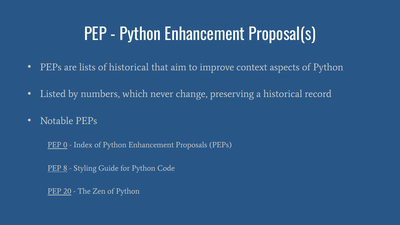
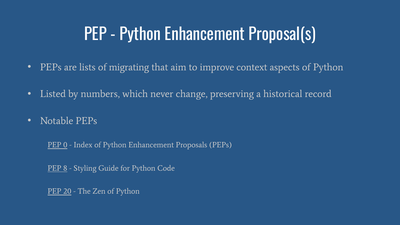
of historical: historical -> migrating (129, 67)
